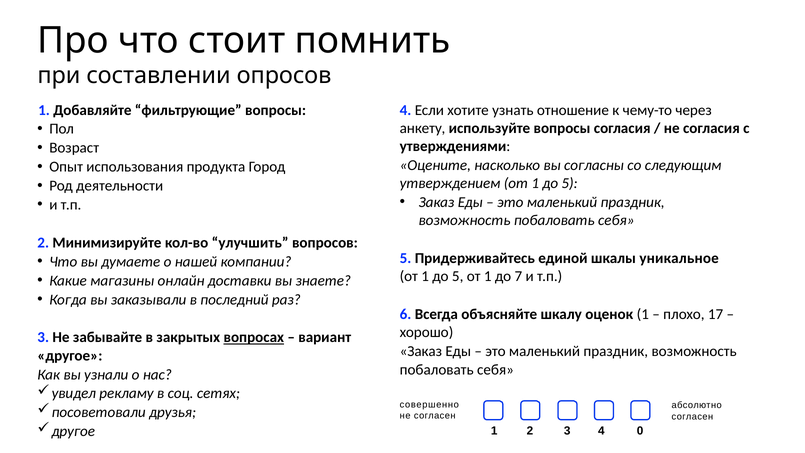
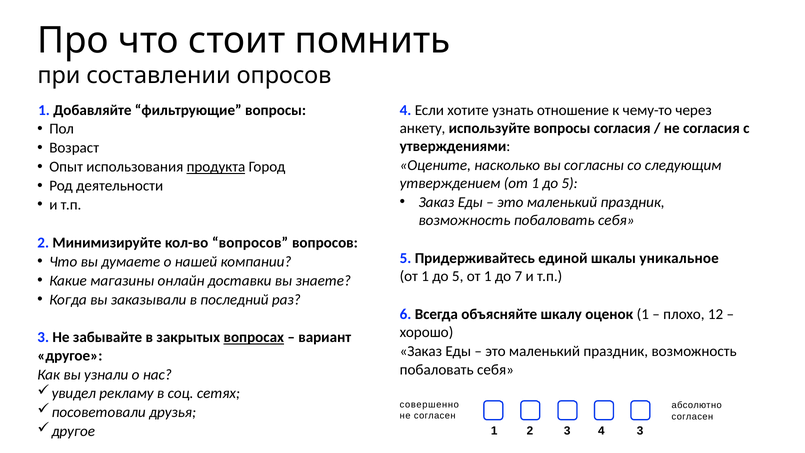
продукта underline: none -> present (216, 167)
кол-во улучшить: улучшить -> вопросов (250, 243)
17: 17 -> 12 (716, 314)
4 0: 0 -> 3 (640, 431)
